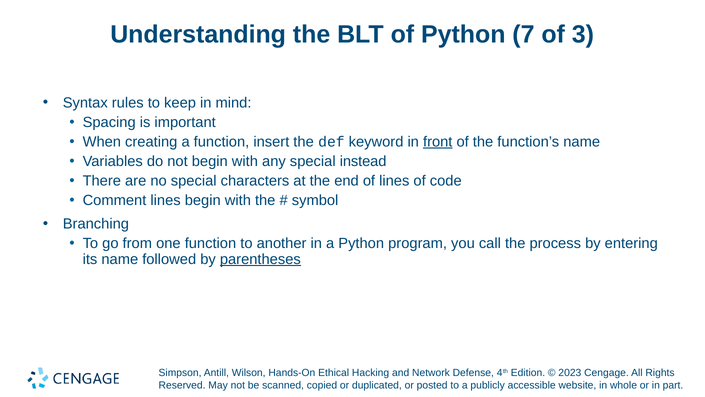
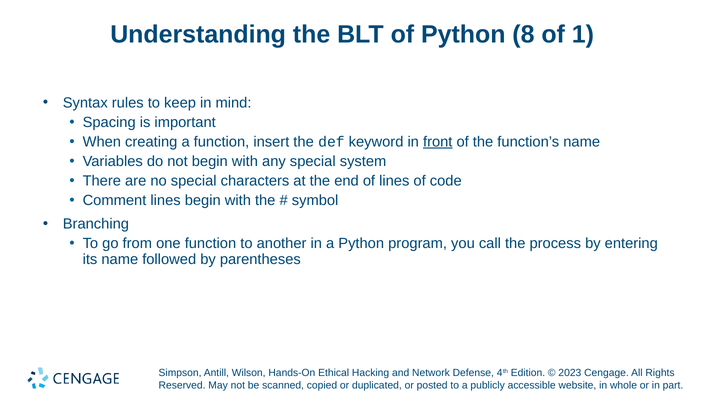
7: 7 -> 8 (523, 34)
3: 3 -> 1 (583, 34)
instead: instead -> system (363, 161)
parentheses underline: present -> none (260, 259)
